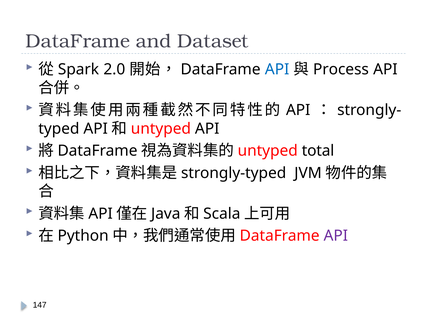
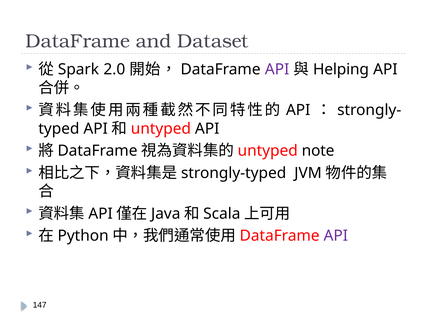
API colour: blue -> purple (277, 69)
Process: Process -> Helping (341, 69)
total: total -> note (318, 150)
